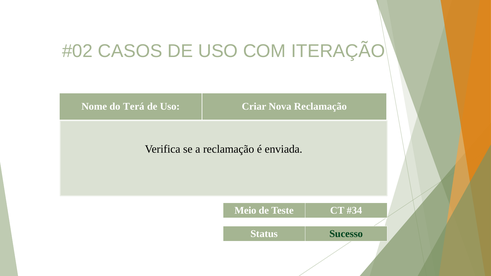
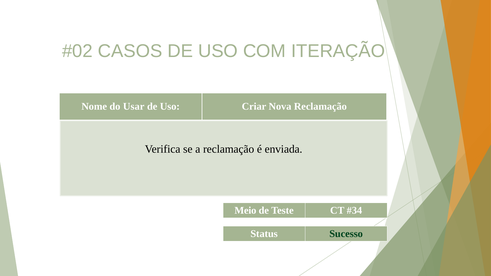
Terá: Terá -> Usar (134, 107)
